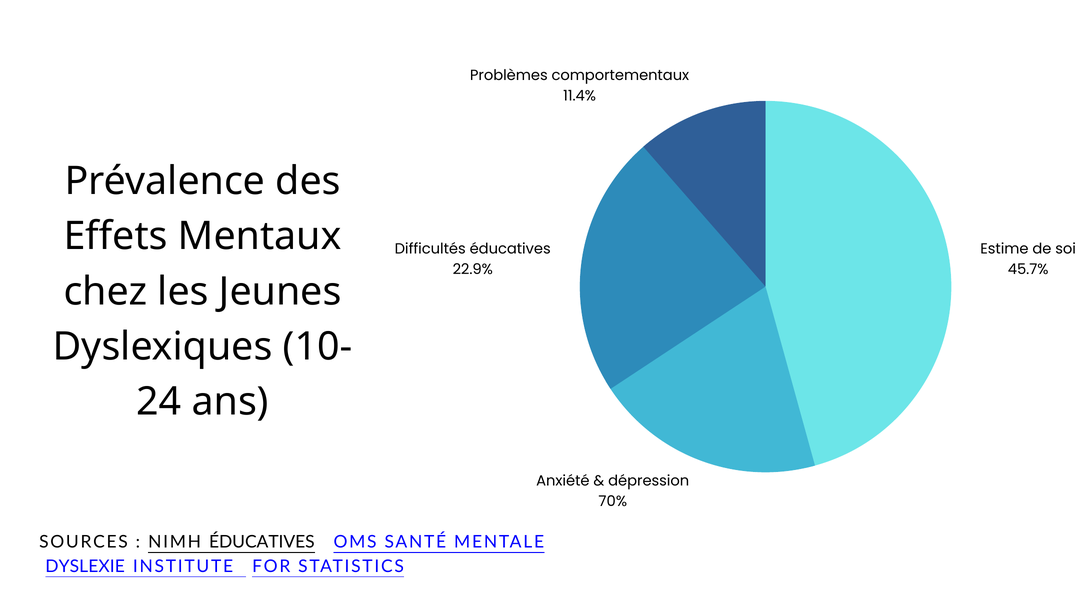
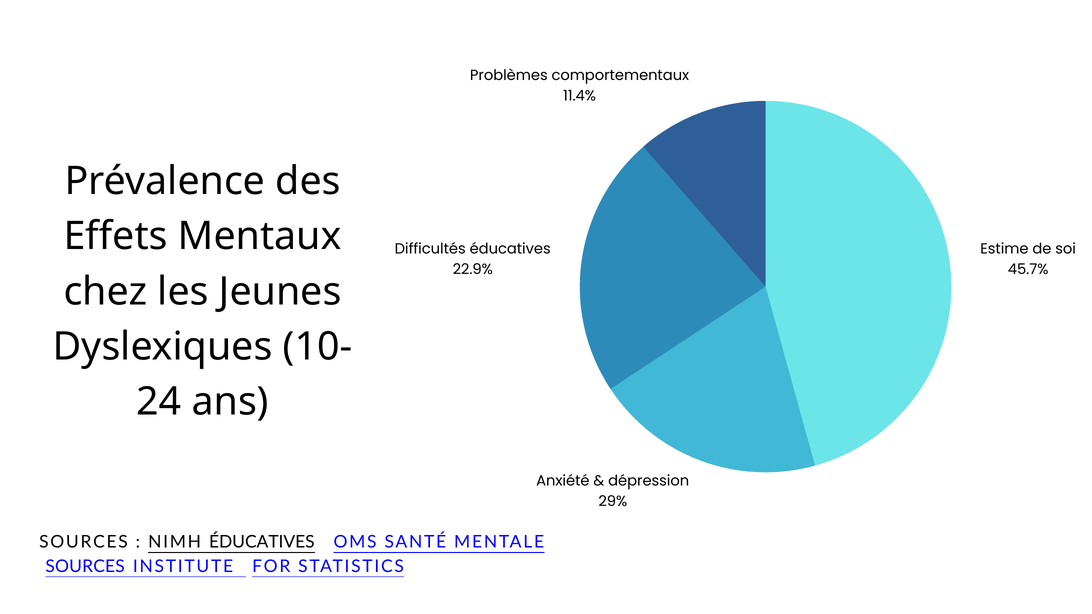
70%: 70% -> 29% (613, 501)
DYSLEXIE: DYSLEXIE -> SOURCES (85, 567)
